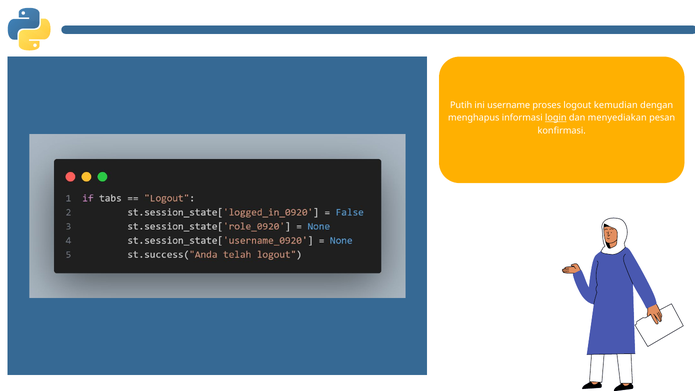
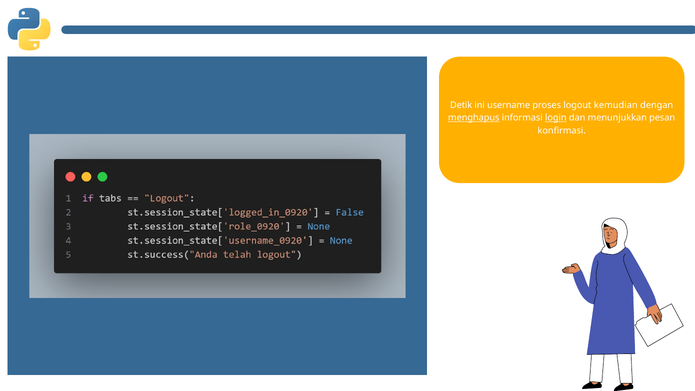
Putih: Putih -> Detik (461, 105)
menghapus underline: none -> present (474, 118)
menyediakan: menyediakan -> menunjukkan (617, 118)
